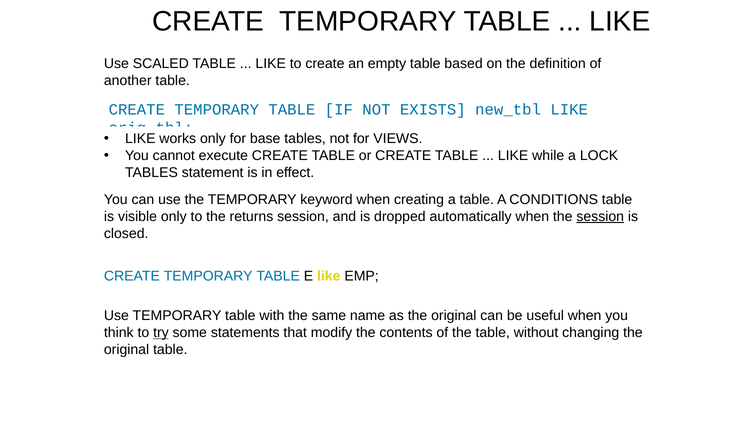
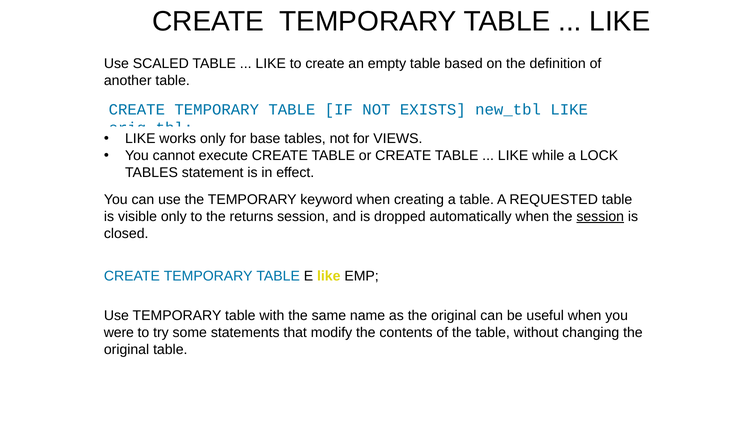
CONDITIONS: CONDITIONS -> REQUESTED (554, 200)
think: think -> were (119, 333)
try underline: present -> none (161, 333)
